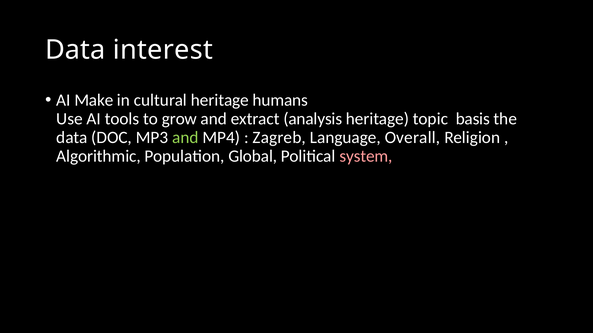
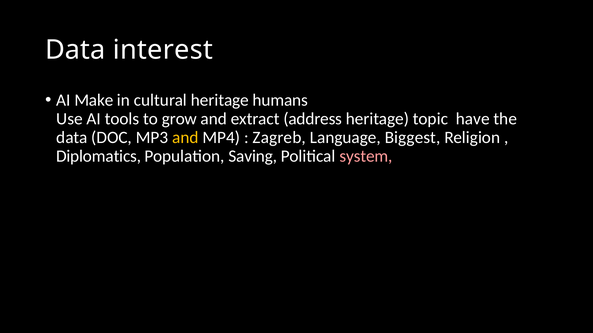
analysis: analysis -> address (313, 119)
basis: basis -> have (473, 119)
and colour: light green -> yellow (185, 138)
Overall: Overall -> Biggest (413, 138)
Algorithmic: Algorithmic -> Diplomatics (99, 156)
Global: Global -> Saving (253, 156)
